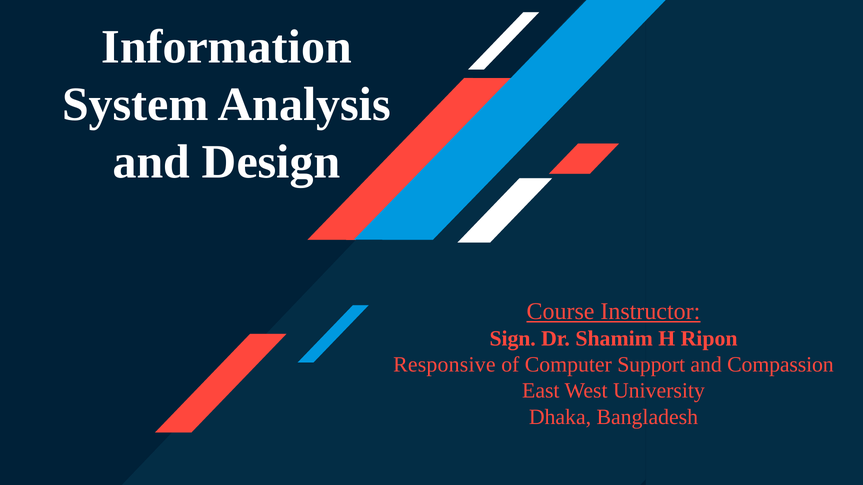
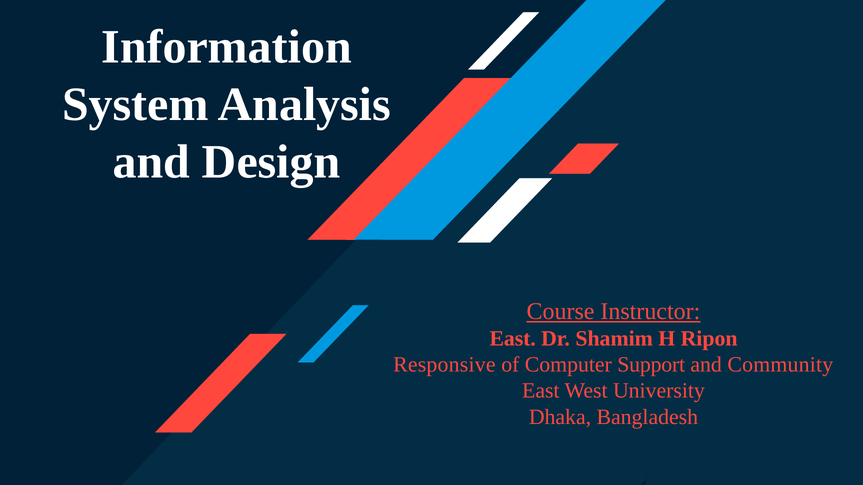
Sign: Sign -> East (513, 339)
Compassion: Compassion -> Community (780, 365)
